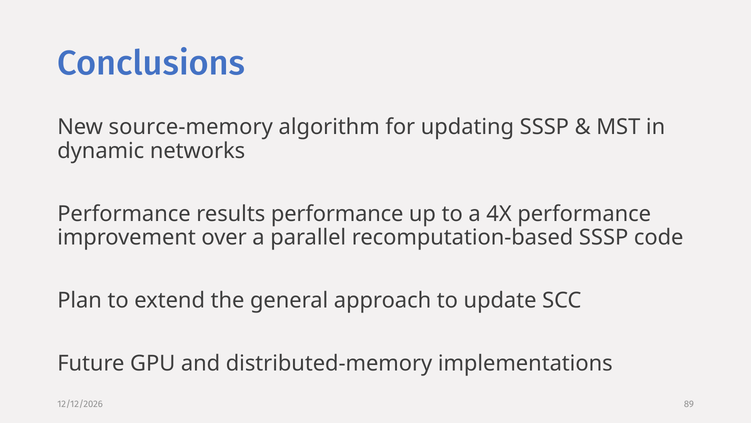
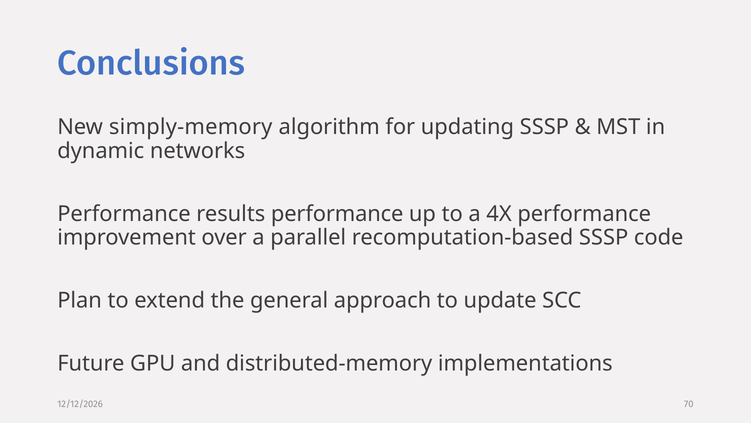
source-memory: source-memory -> simply-memory (191, 127)
89: 89 -> 70 (689, 403)
